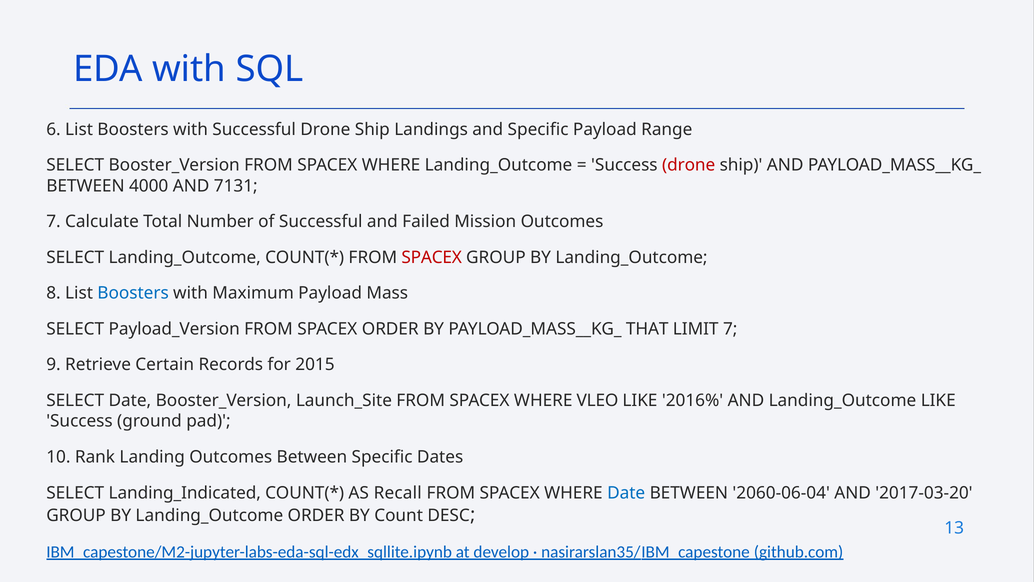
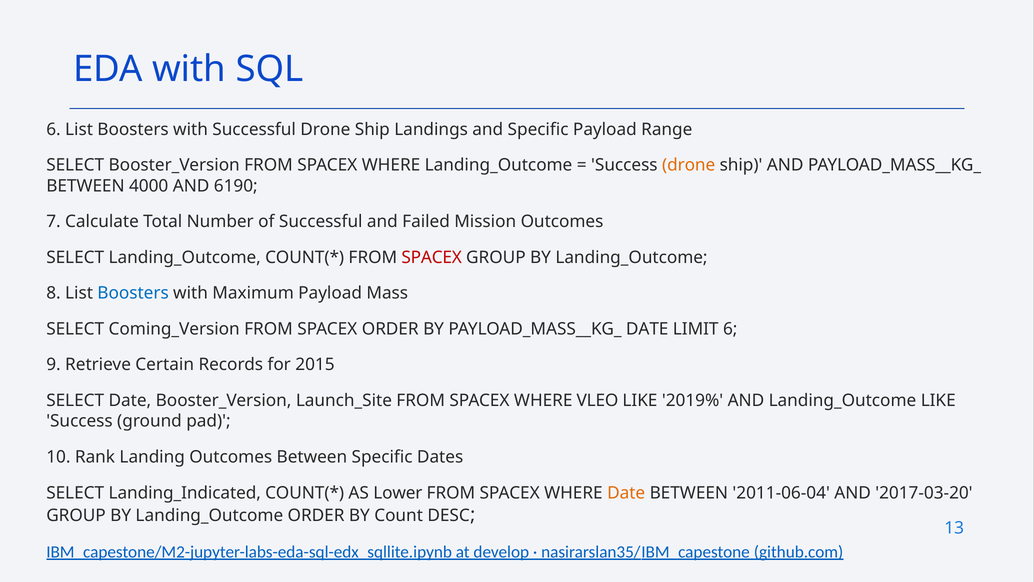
drone colour: red -> orange (689, 165)
7131: 7131 -> 6190 (236, 186)
Payload_Version: Payload_Version -> Coming_Version (174, 329)
PAYLOAD_MASS__KG_ THAT: THAT -> DATE (647, 329)
LIMIT 7: 7 -> 6 (730, 329)
2016%: 2016% -> 2019% (693, 400)
Recall: Recall -> Lower (398, 492)
Date colour: blue -> orange (626, 492)
2060-06-04: 2060-06-04 -> 2011-06-04 (781, 492)
